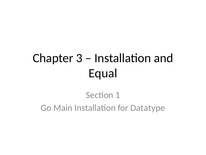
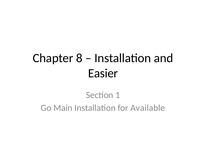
3: 3 -> 8 (79, 58)
Equal: Equal -> Easier (103, 73)
Datatype: Datatype -> Available (148, 108)
